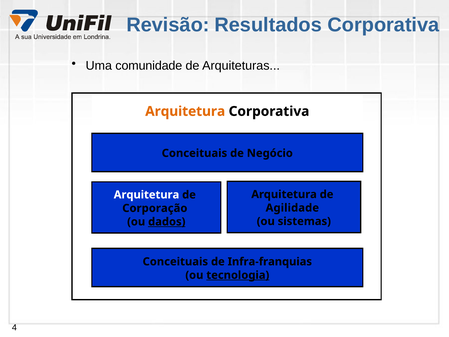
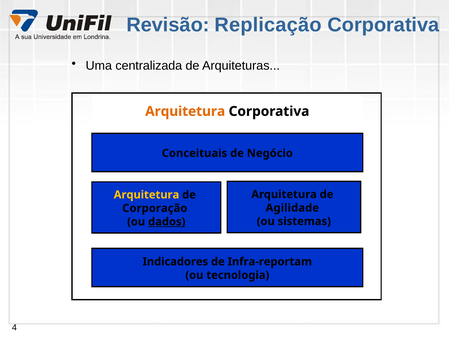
Resultados: Resultados -> Replicação (268, 25)
comunidade: comunidade -> centralizada (149, 66)
Arquitetura colour: white -> yellow (146, 195)
Conceituais: Conceituais -> Indicadores (175, 261)
Infra-franquias: Infra-franquias -> Infra-reportam (270, 261)
tecnologia underline: present -> none (238, 275)
